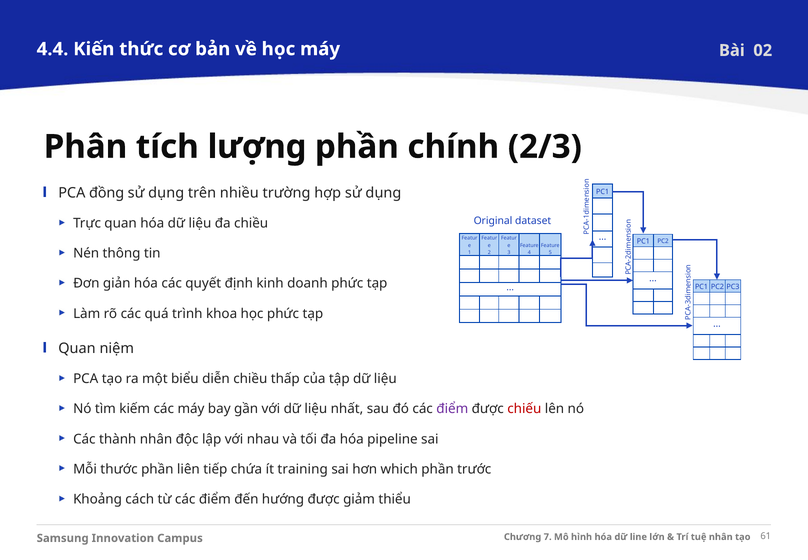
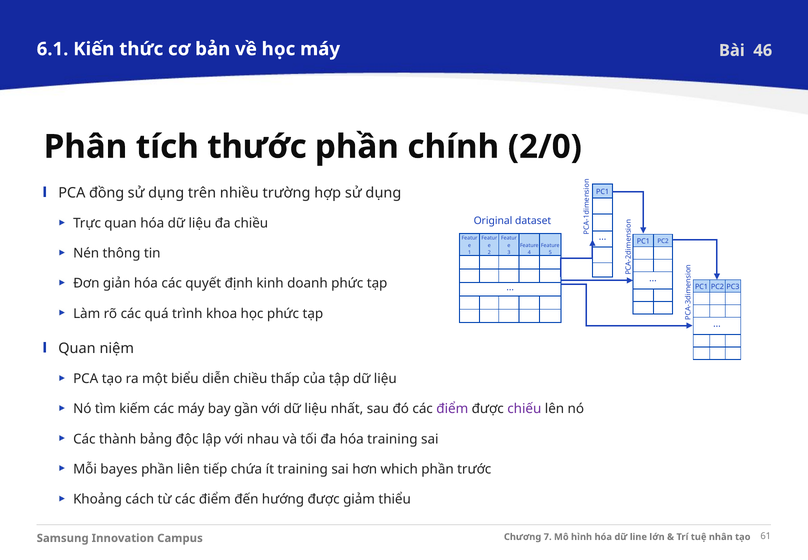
4.4: 4.4 -> 6.1 (53, 49)
02: 02 -> 46 (763, 50)
lượng: lượng -> thước (257, 147)
2/3: 2/3 -> 2/0 (545, 147)
chiếu colour: red -> purple (524, 409)
thành nhân: nhân -> bảng (156, 439)
hóa pipeline: pipeline -> training (392, 439)
thước: thước -> bayes (119, 469)
